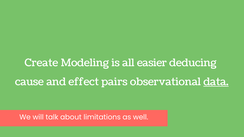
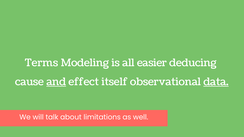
Create: Create -> Terms (41, 63)
and underline: none -> present (56, 82)
pairs: pairs -> itself (114, 82)
